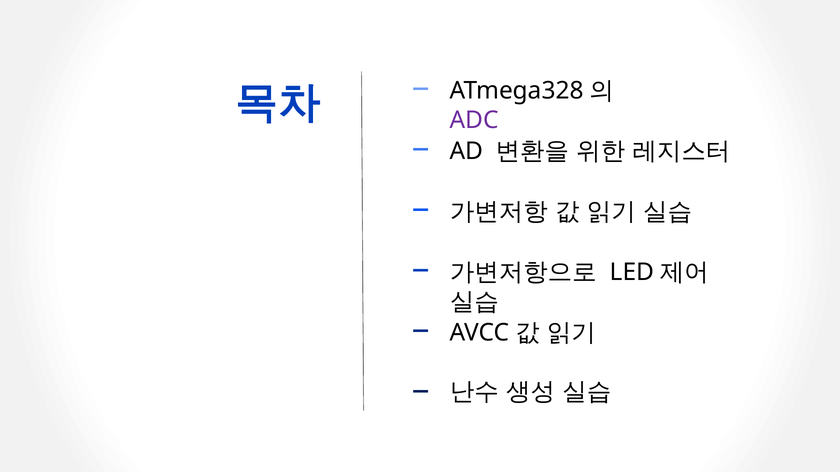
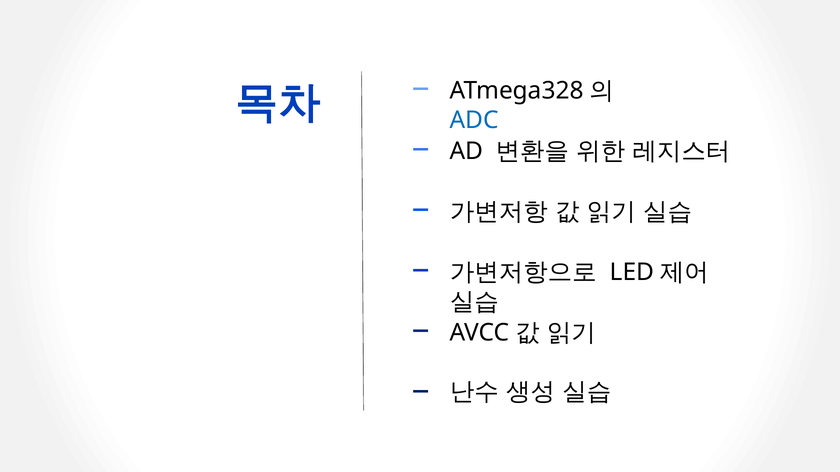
ADC colour: purple -> blue (474, 120)
